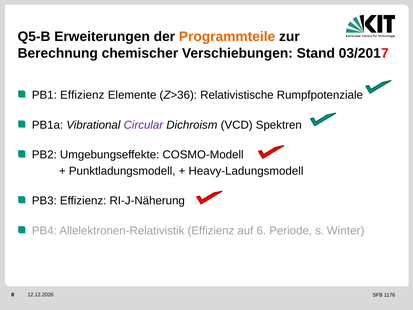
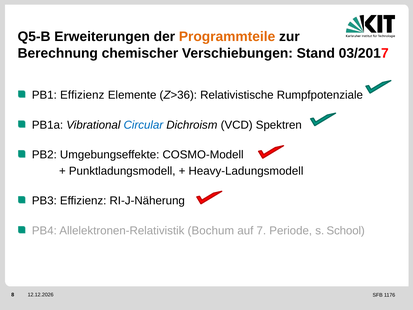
Circular colour: purple -> blue (143, 125)
Allelektronen-Relativistik Effizienz: Effizienz -> Bochum (211, 230)
6: 6 -> 7 (261, 230)
Winter: Winter -> School (346, 230)
